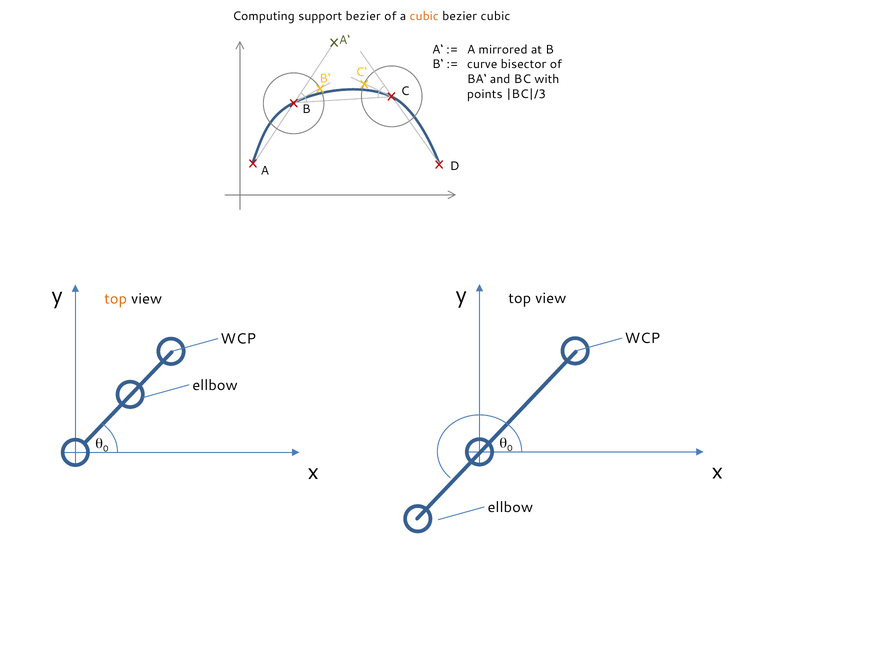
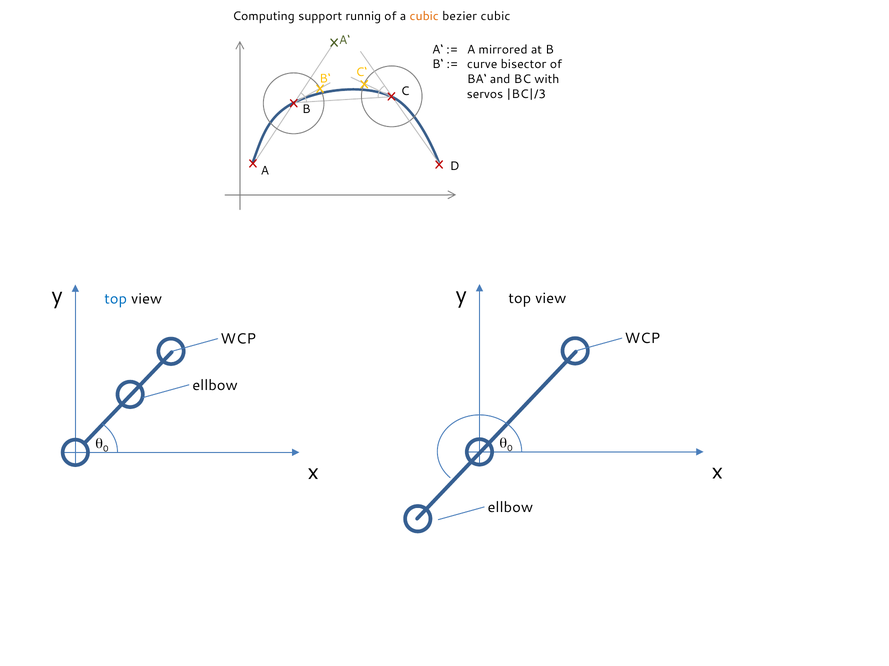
support bezier: bezier -> runnig (363, 16)
points: points -> servos (485, 94)
top colour: orange -> blue (116, 299)
